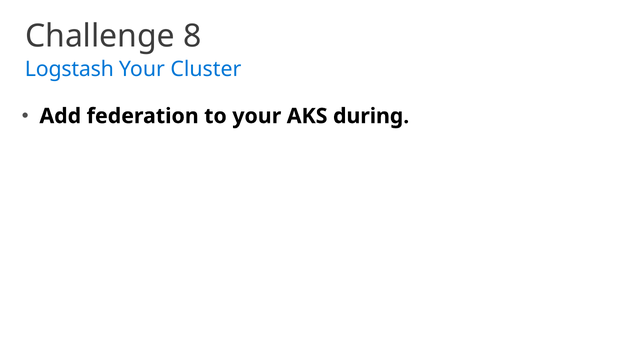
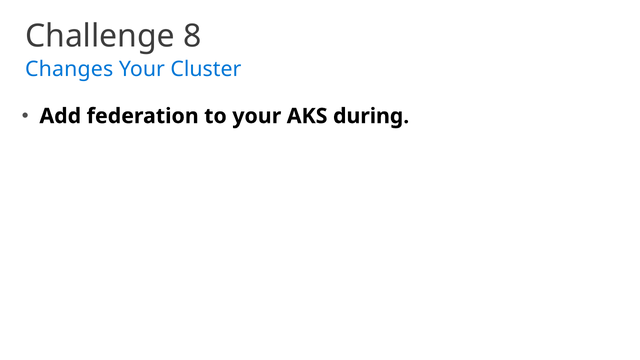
Logstash: Logstash -> Changes (69, 69)
